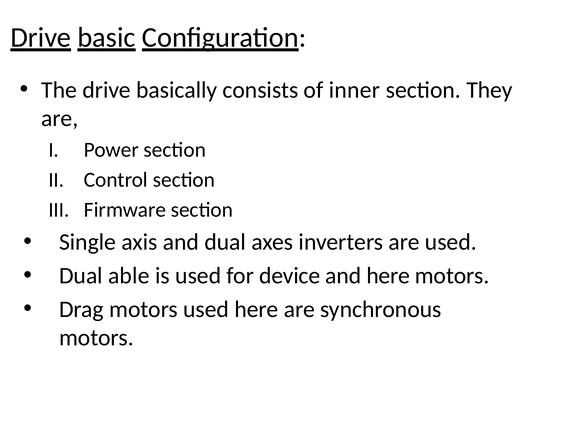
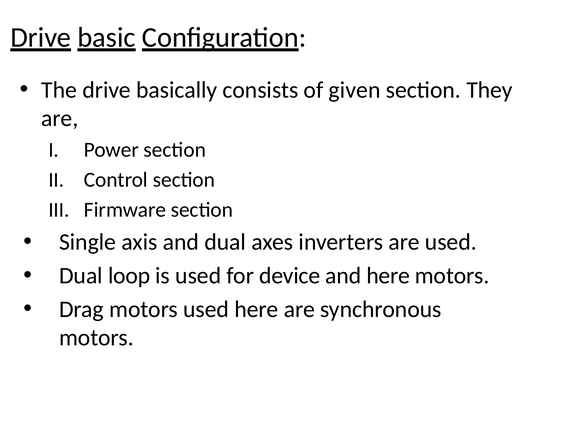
inner: inner -> given (355, 90)
able: able -> loop (129, 276)
